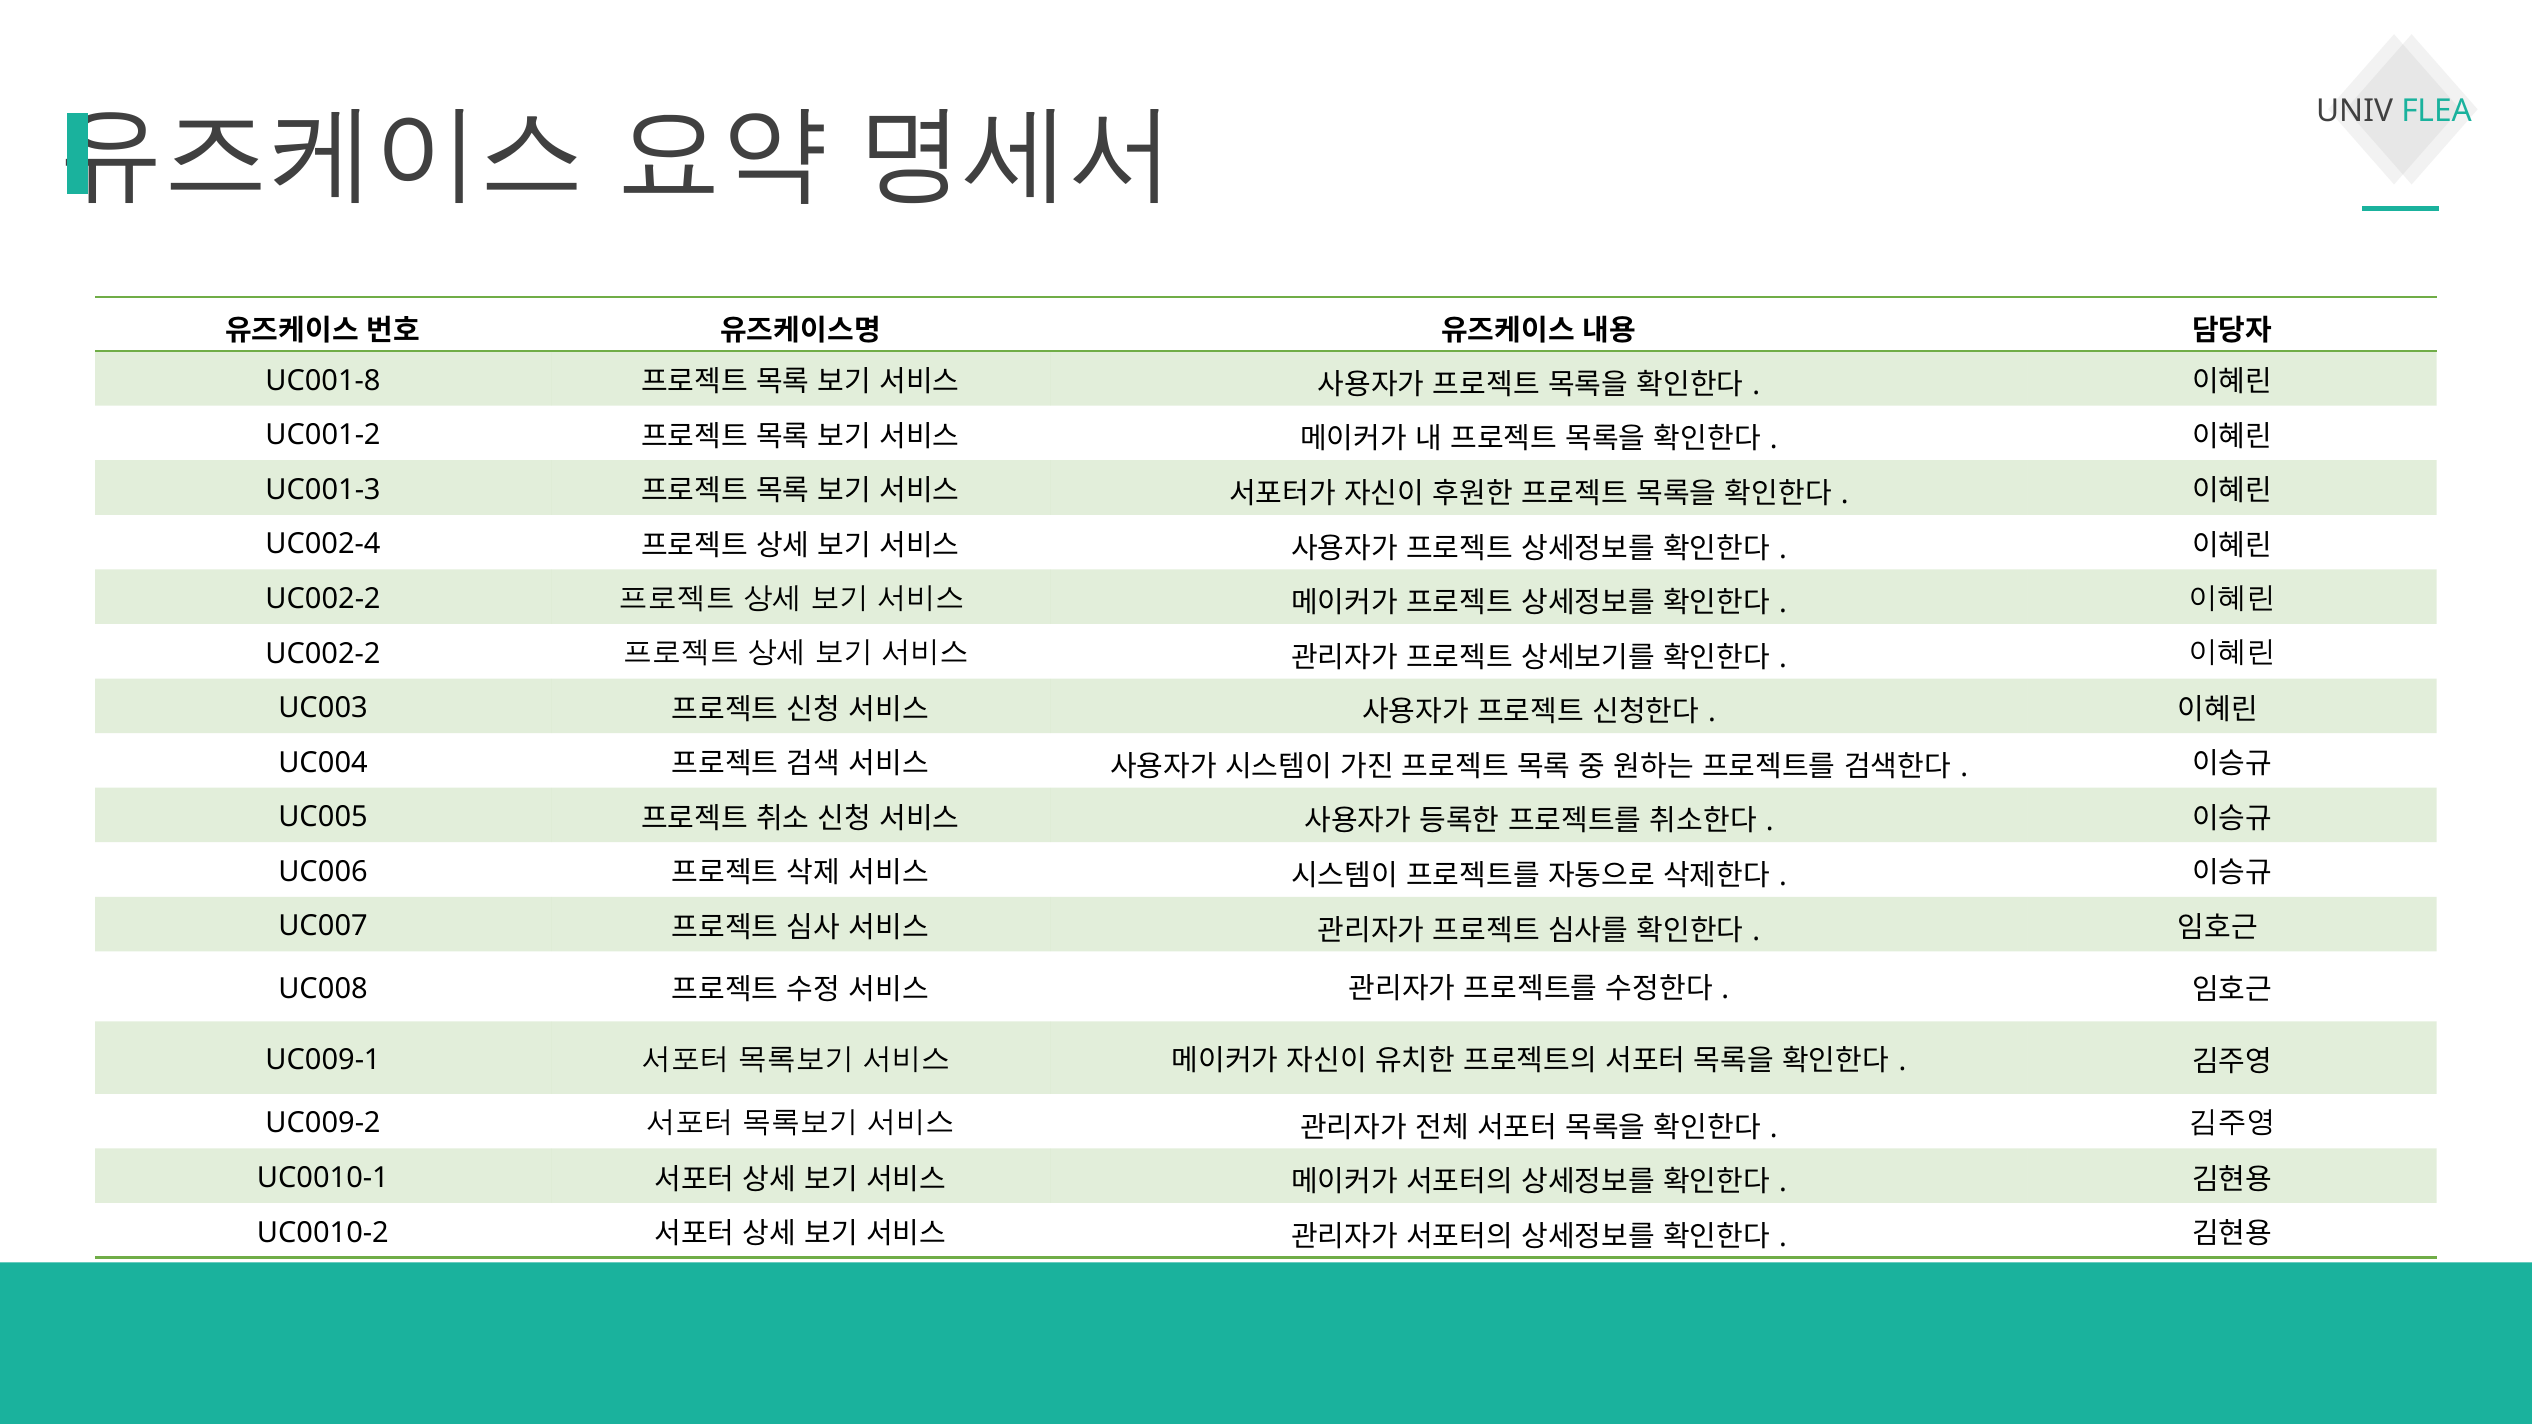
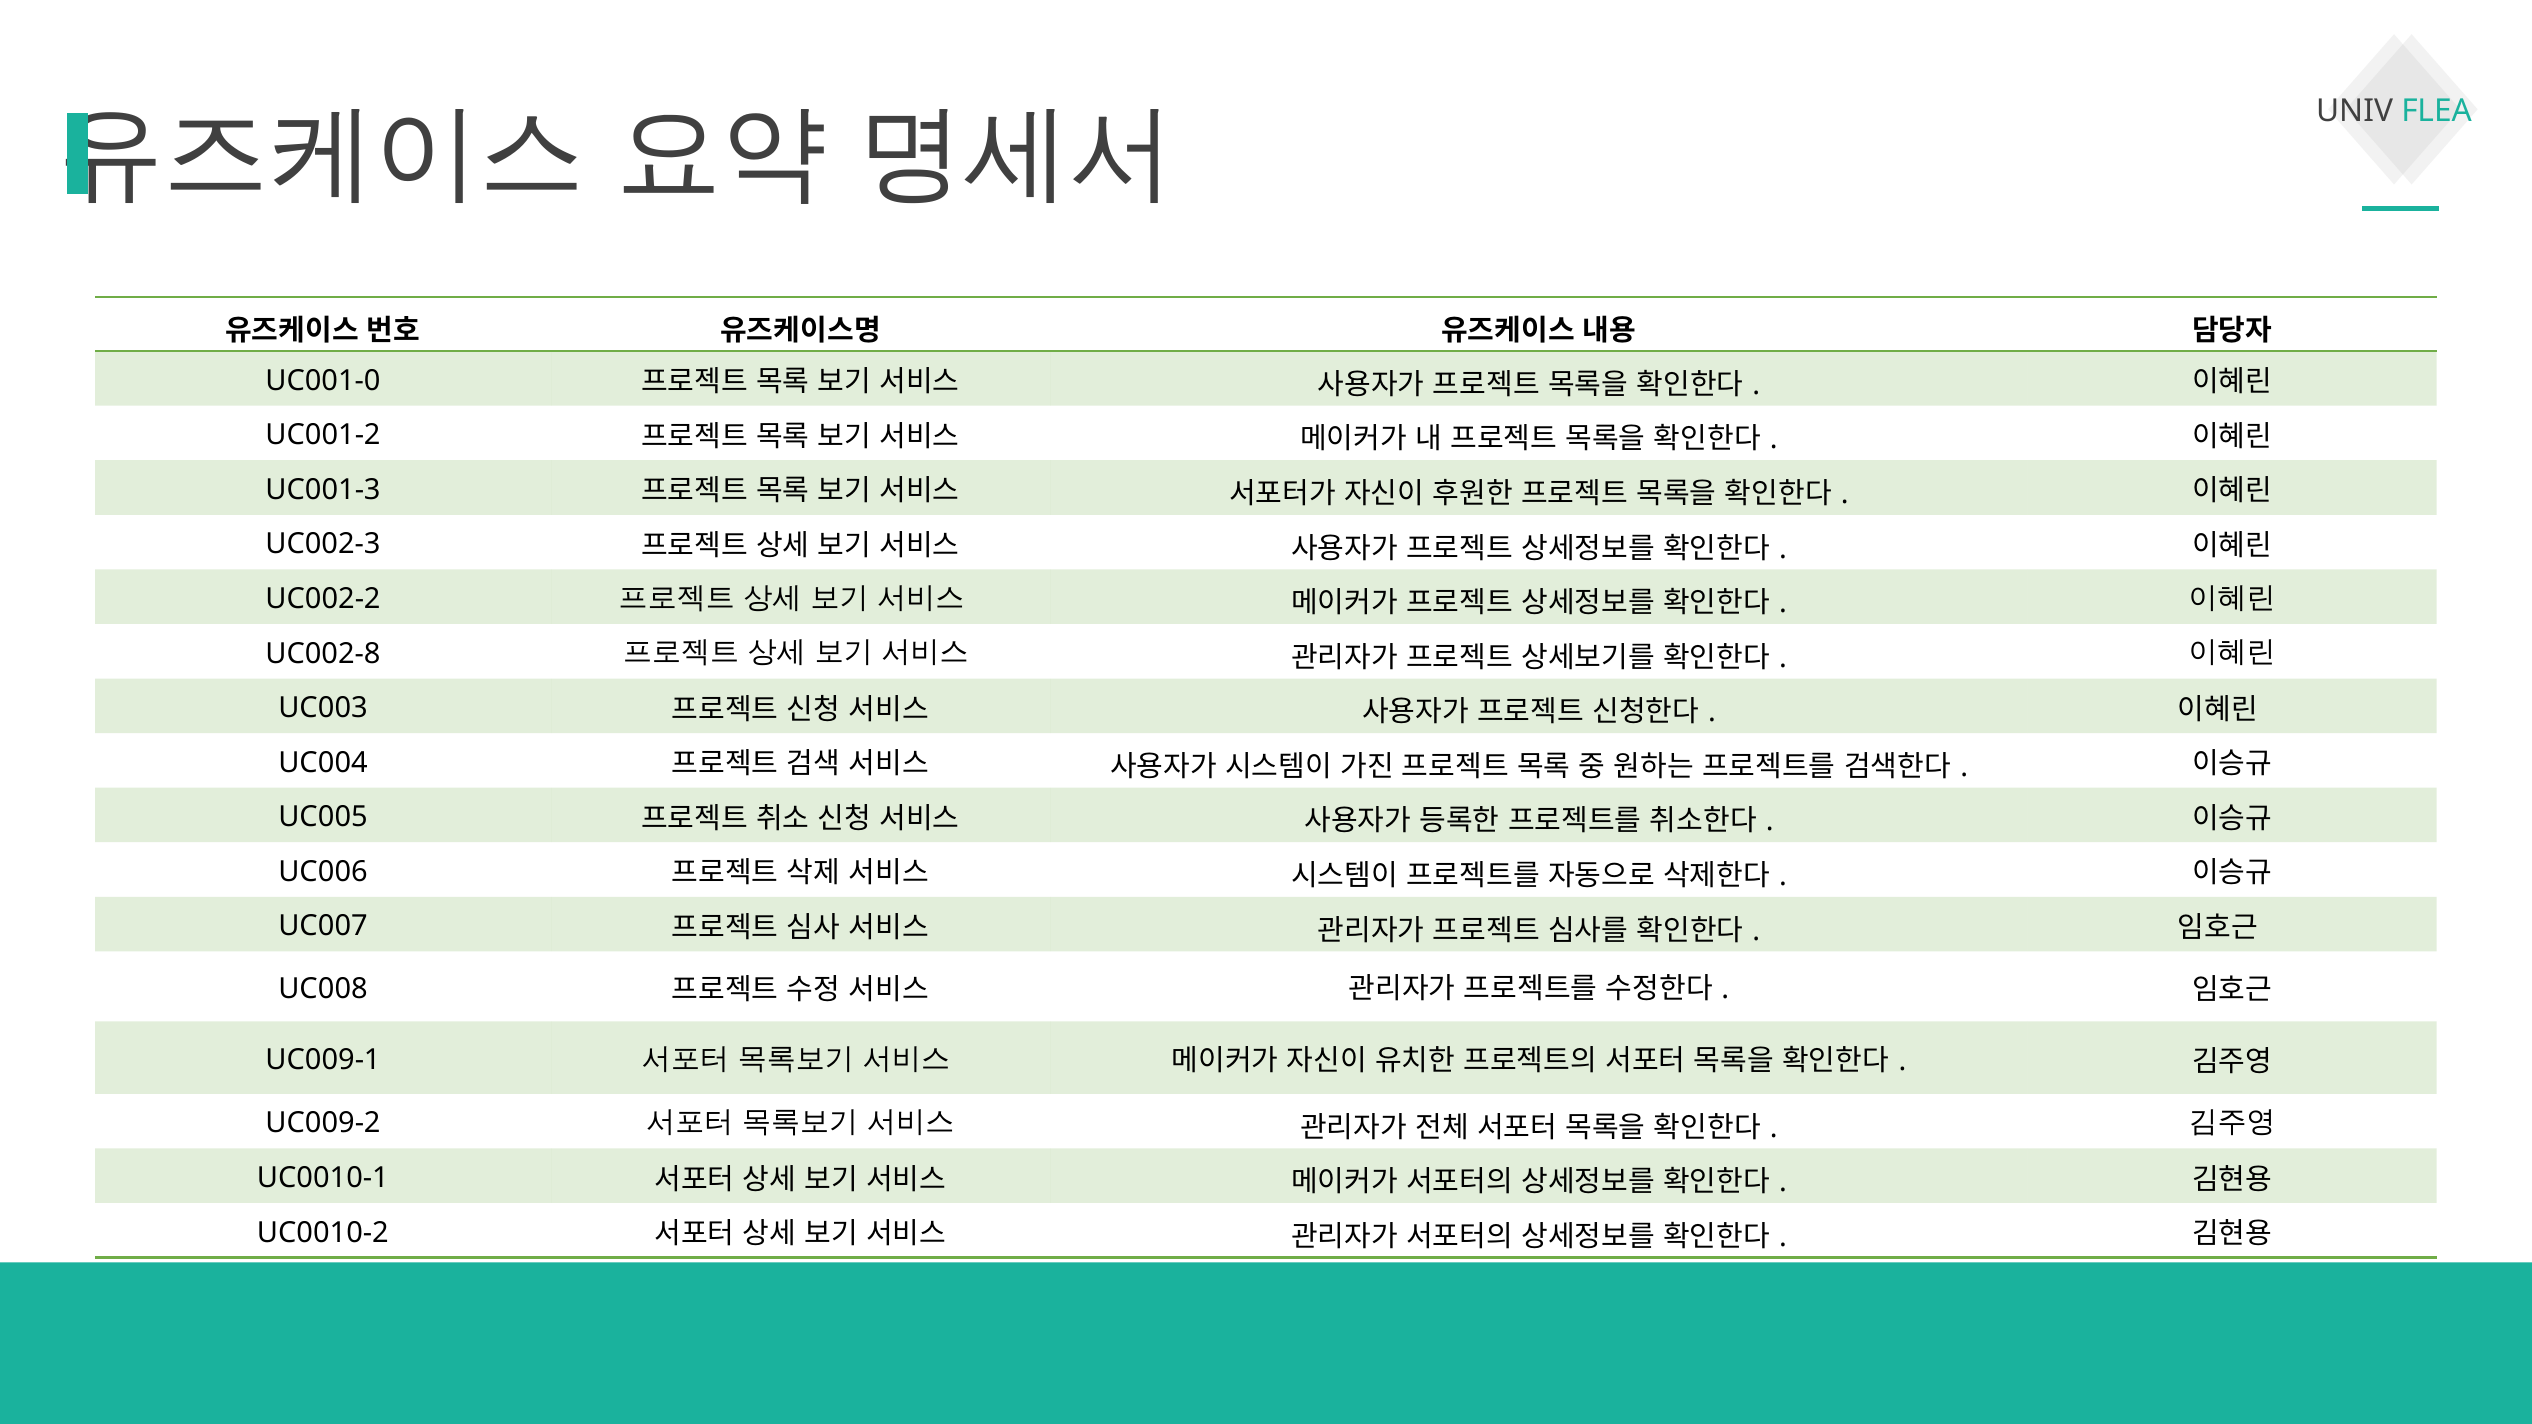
UC001-8: UC001-8 -> UC001-0 (323, 381)
UC002-4: UC002-4 -> UC002-3 (323, 544)
UC002-2: UC002-2 -> UC002-8 (323, 654)
